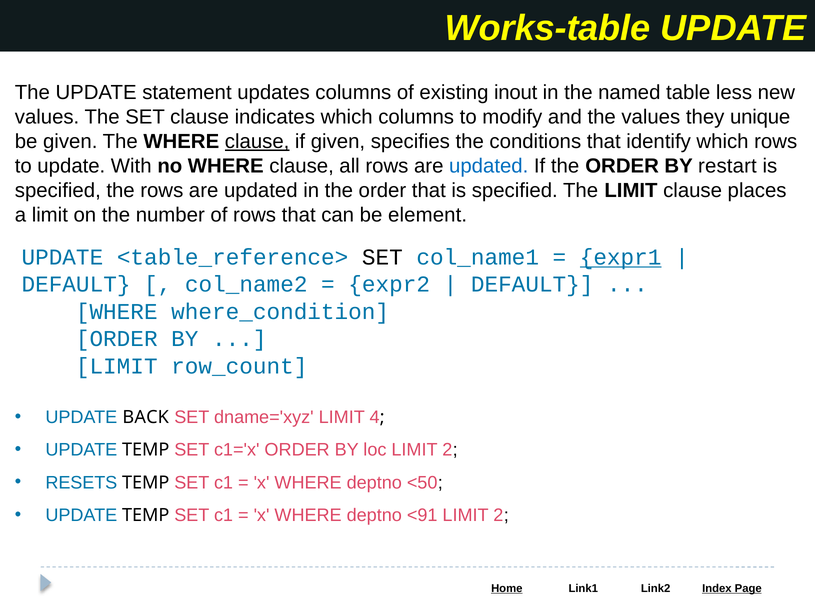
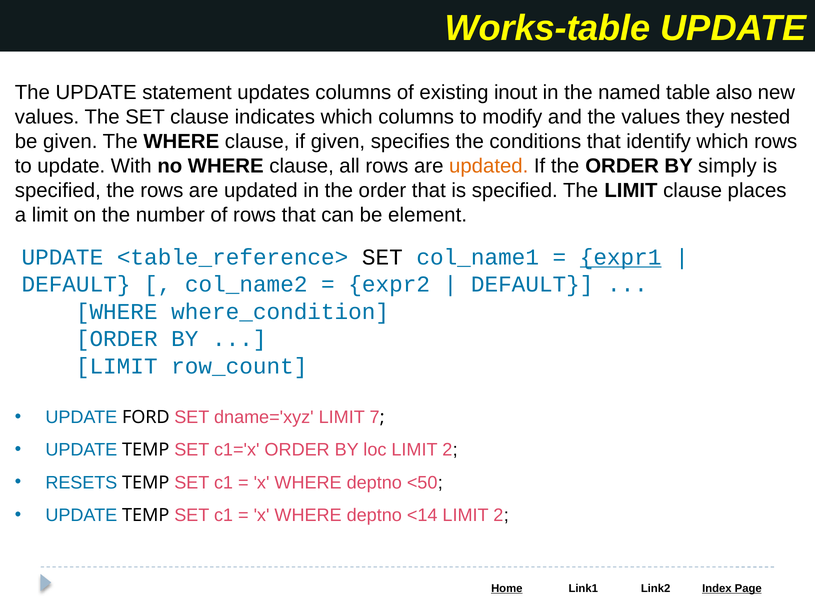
less: less -> also (734, 92)
unique: unique -> nested (760, 117)
clause underline: present -> none (257, 141)
updated colour: blue -> orange (489, 166)
restart: restart -> simply (727, 166)
BACK: BACK -> FORD (146, 417)
4: 4 -> 7 (375, 417)
<91: <91 -> <14 (422, 515)
